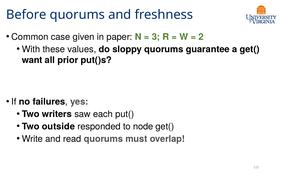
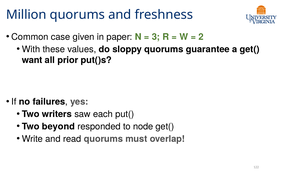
Before: Before -> Million (26, 15)
outside: outside -> beyond (58, 127)
